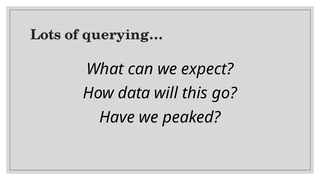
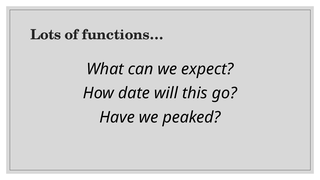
querying…: querying… -> functions… (123, 35)
data: data -> date (134, 93)
